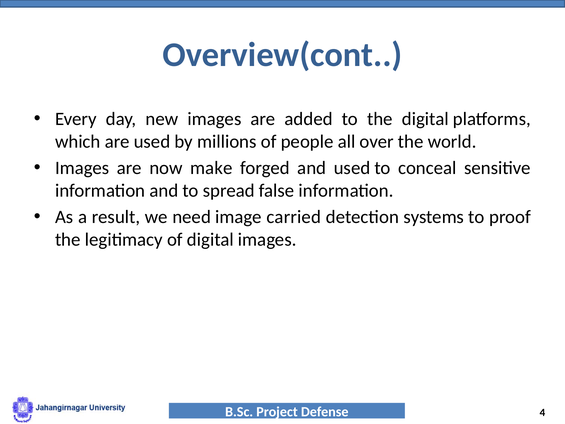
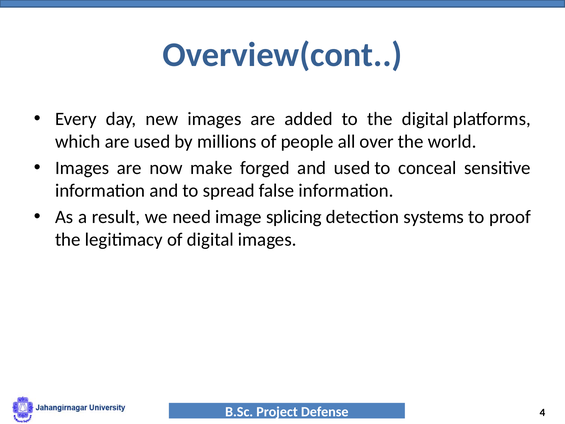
carried: carried -> splicing (294, 217)
